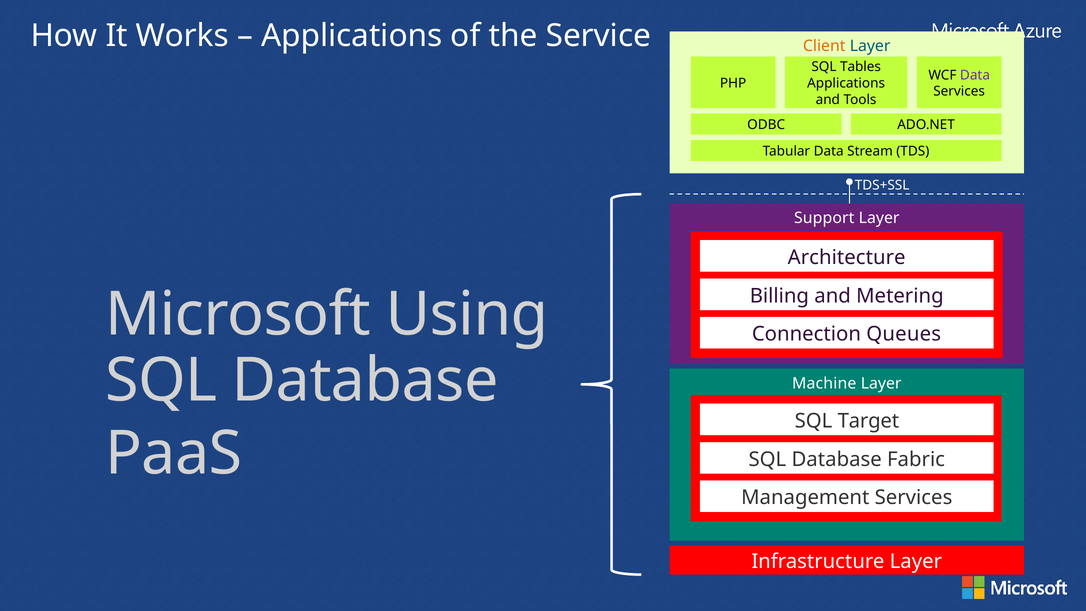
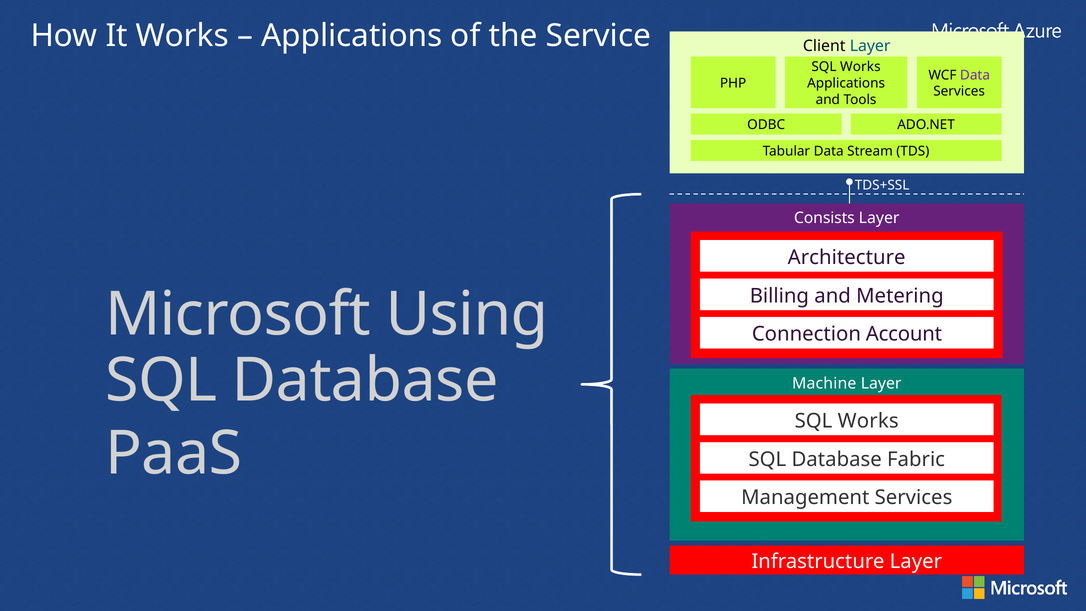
Client colour: orange -> black (824, 46)
Tables: Tables -> Works (860, 67)
Support: Support -> Consists (824, 218)
Queues: Queues -> Account (904, 334)
Target: Target -> Works (868, 421)
